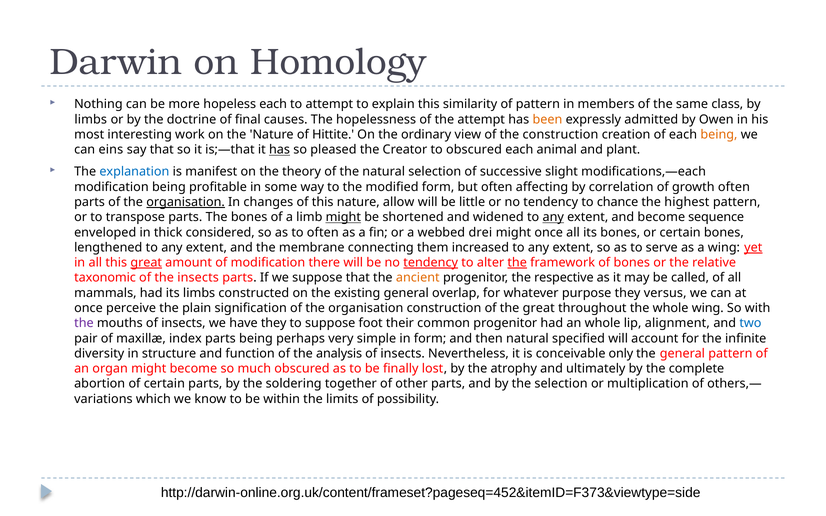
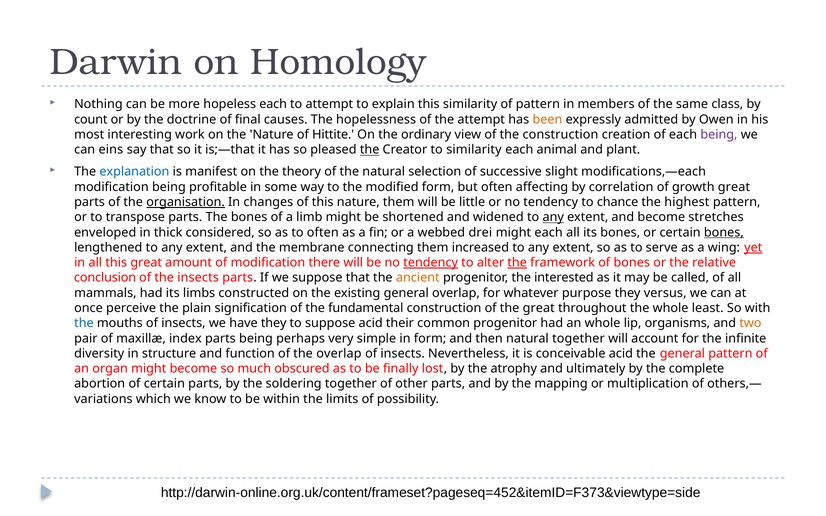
limbs: limbs -> count (91, 120)
being colour: orange -> purple (719, 135)
has underline: present -> none (280, 150)
the underline: none -> present (370, 150)
to obscured: obscured -> similarity (474, 150)
growth often: often -> great (734, 187)
nature allow: allow -> them (399, 202)
might underline: present -> none (343, 217)
sequence: sequence -> stretches (716, 217)
might once: once -> each (549, 232)
bones underline: none -> present (724, 232)
great underline: present -> none (146, 263)
taxonomic: taxonomic -> conclusion (105, 278)
respective: respective -> interested (564, 278)
signification of the organisation: organisation -> fundamental (366, 308)
whole wing: wing -> least (708, 308)
the colour: purple -> blue (84, 323)
suppose foot: foot -> acid (371, 323)
alignment: alignment -> organisms (677, 323)
two colour: blue -> orange (750, 323)
natural specified: specified -> together (578, 339)
the analysis: analysis -> overlap (339, 354)
conceivable only: only -> acid (621, 354)
the selection: selection -> mapping (561, 384)
